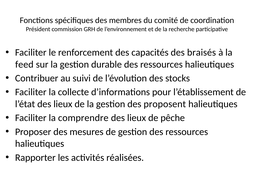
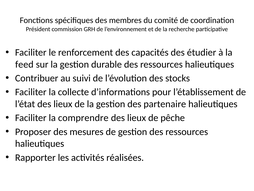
braisés: braisés -> étudier (202, 52)
proposent: proposent -> partenaire (165, 104)
